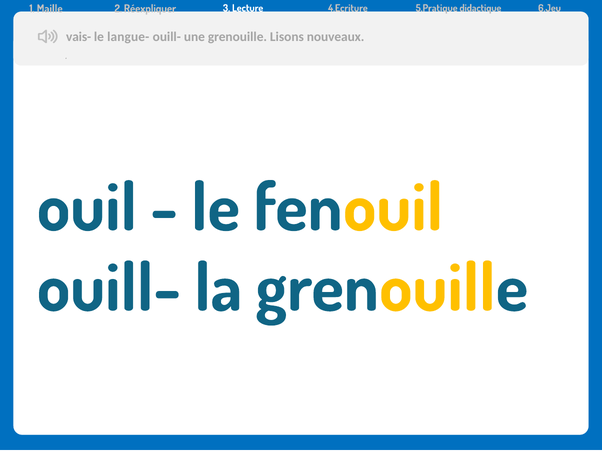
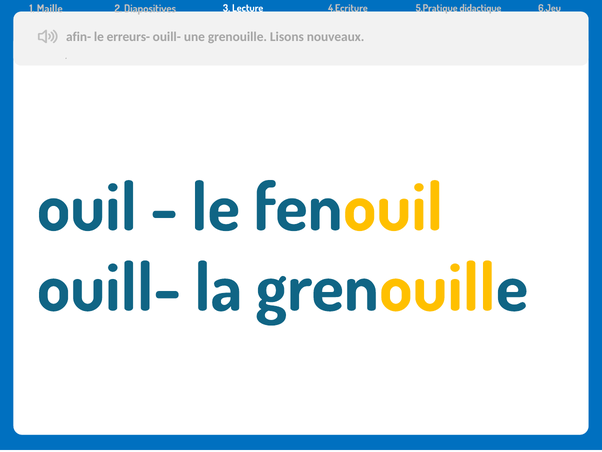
Réexpliquer: Réexpliquer -> Diapositives (150, 9)
vais-: vais- -> afin- (79, 37)
langue-: langue- -> erreurs- (128, 37)
